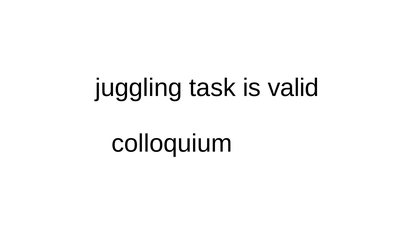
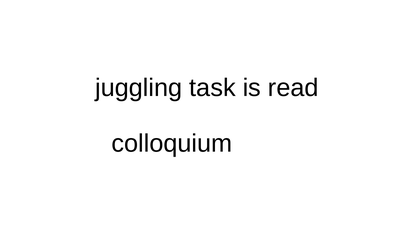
valid: valid -> read (293, 88)
